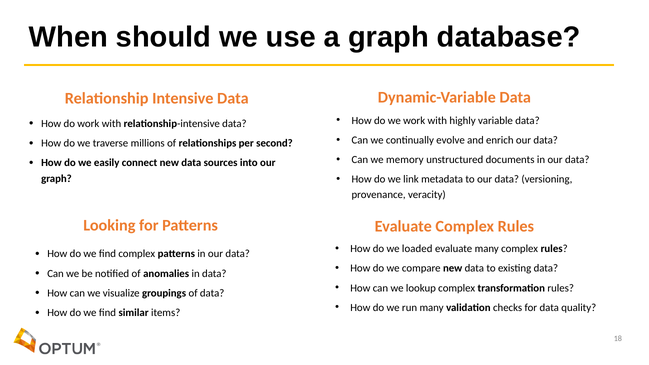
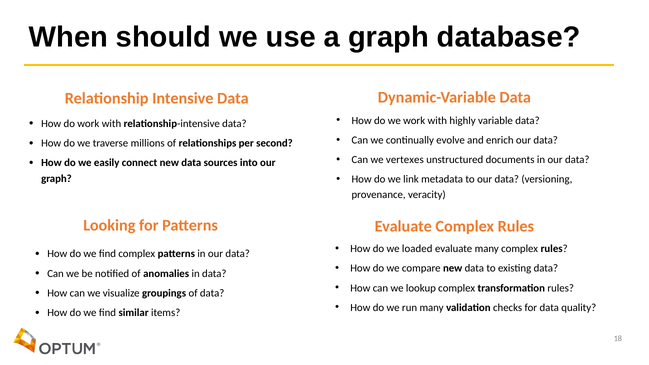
memory: memory -> vertexes (405, 160)
